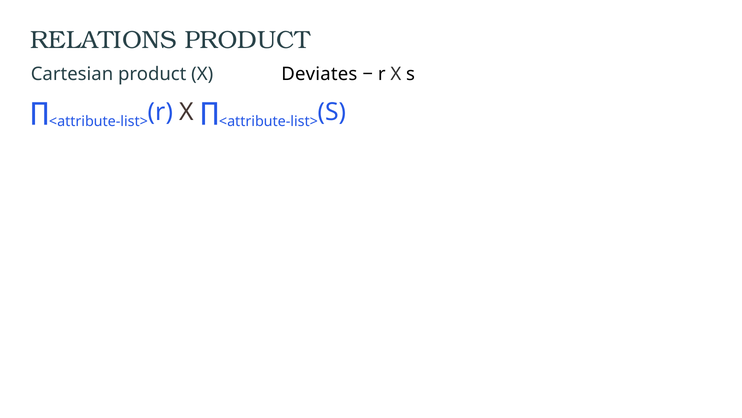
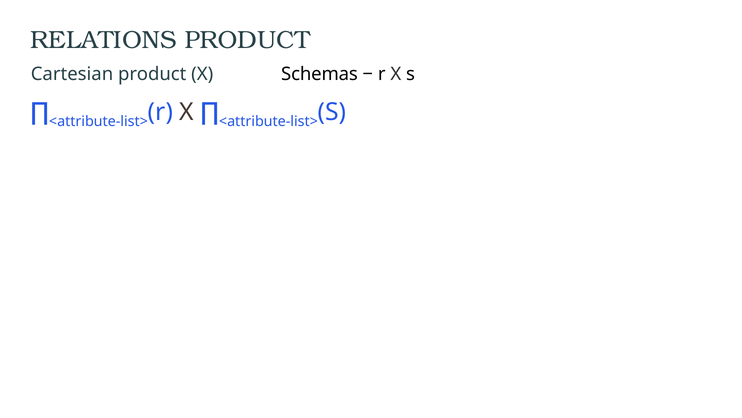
Deviates: Deviates -> Schemas (319, 74)
